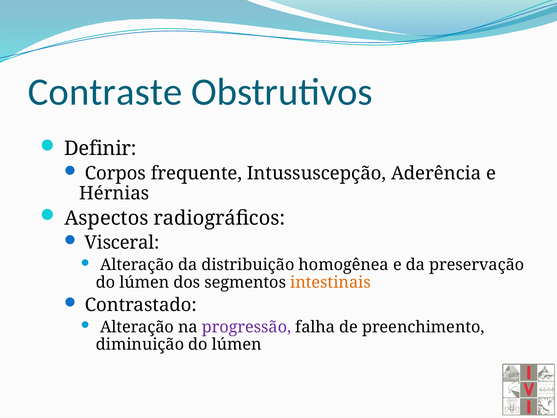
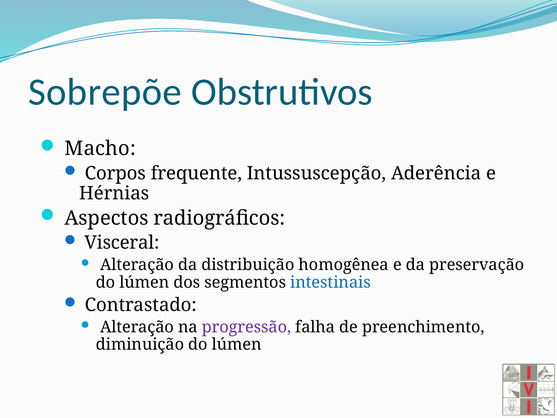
Contraste: Contraste -> Sobrepõe (105, 92)
Definir: Definir -> Macho (100, 149)
intestinais colour: orange -> blue (330, 282)
